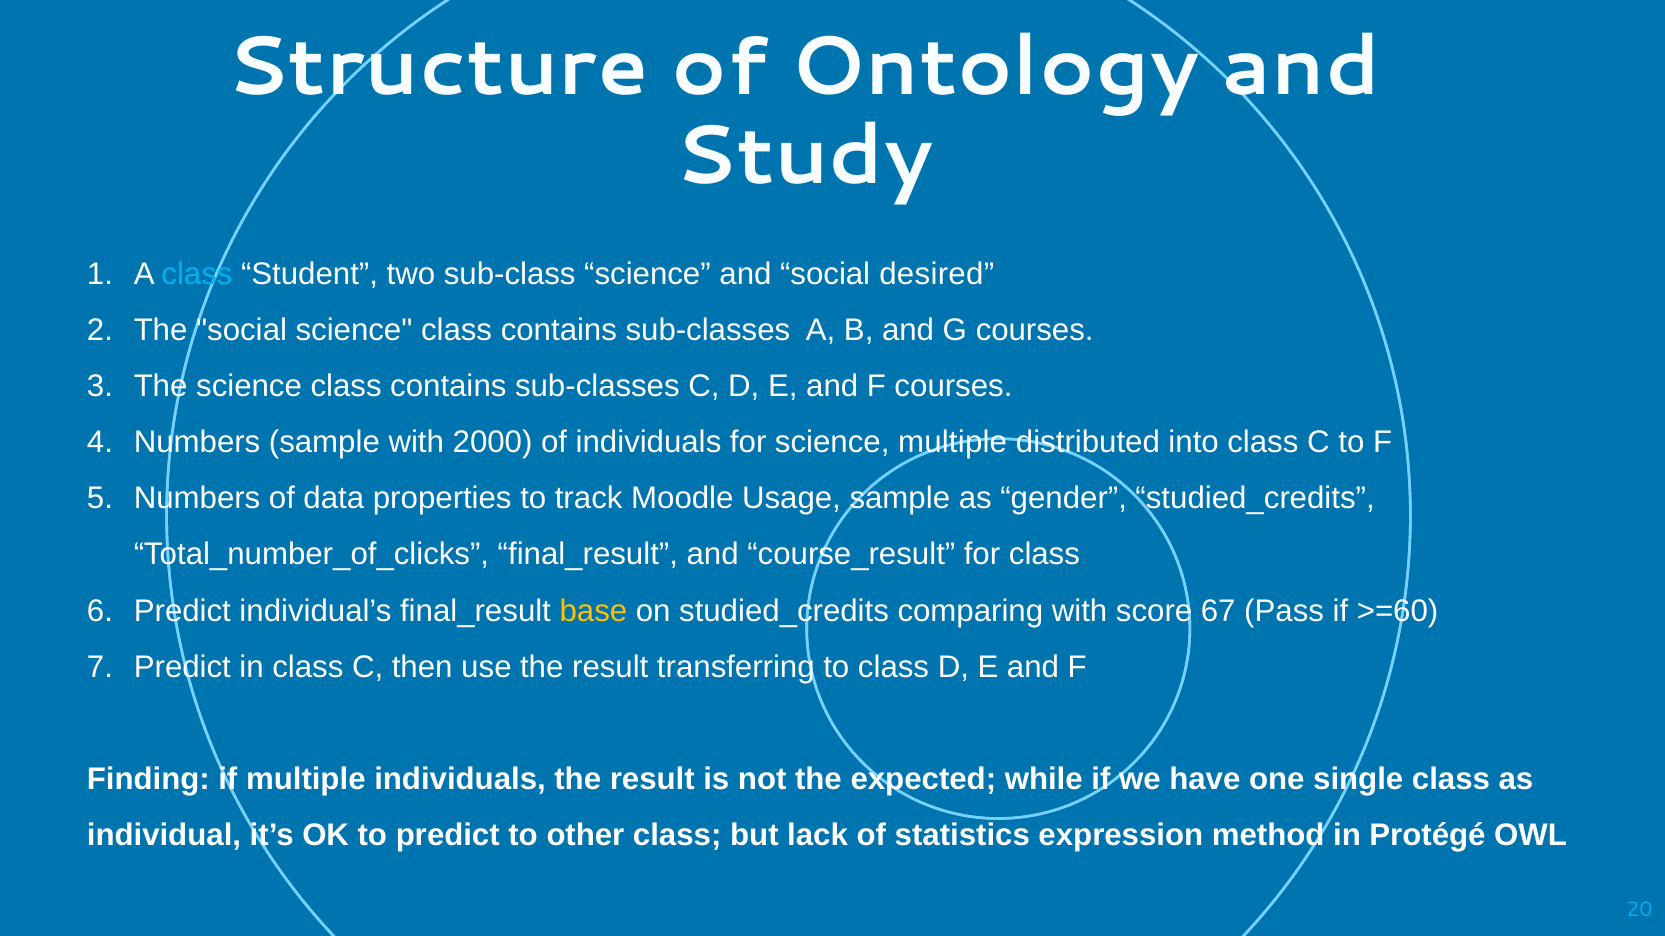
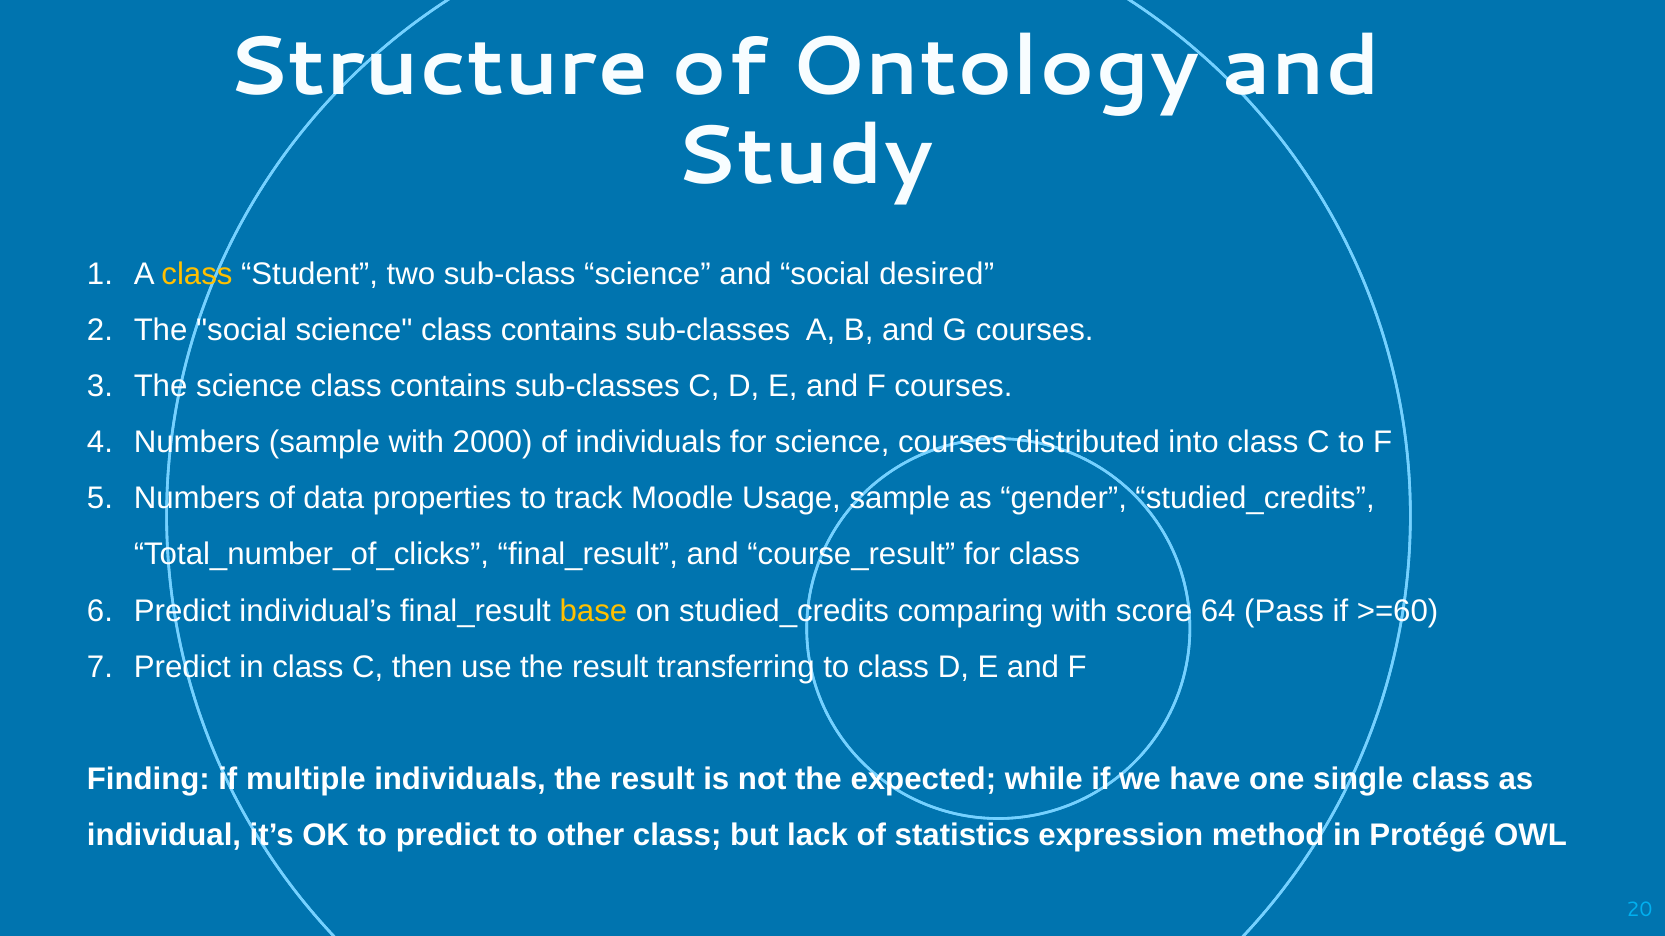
class colour: light blue -> yellow (197, 274)
science multiple: multiple -> courses (953, 442)
67: 67 -> 64 (1218, 611)
